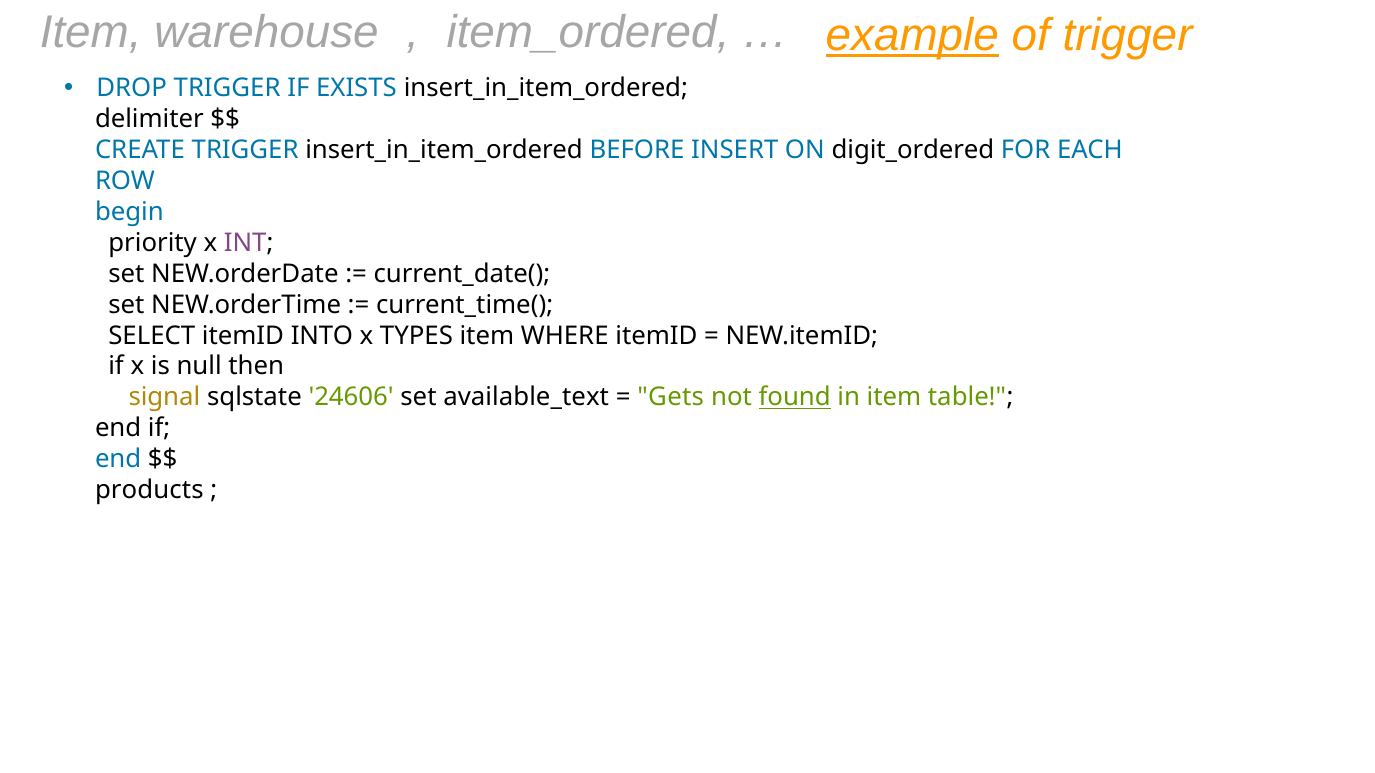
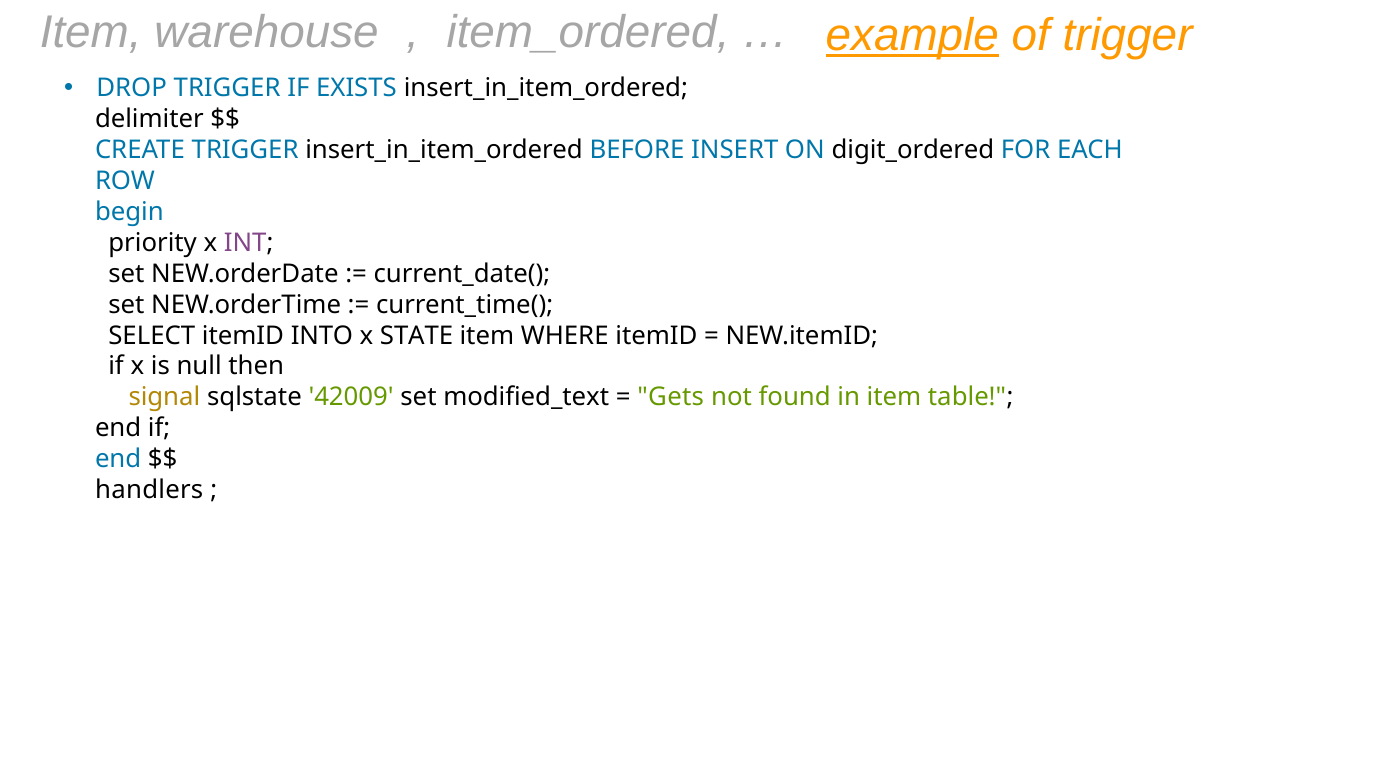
TYPES: TYPES -> STATE (417, 336)
24606: 24606 -> 42009 (351, 398)
available_text: available_text -> modified_text (526, 398)
found underline: present -> none (795, 398)
products: products -> handlers (149, 490)
